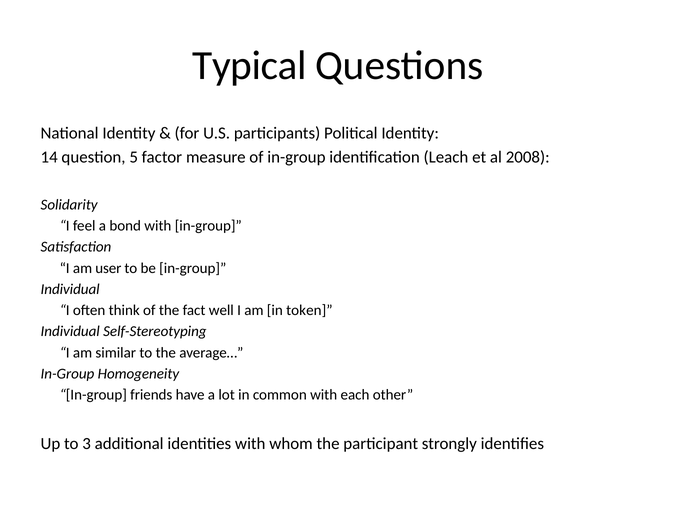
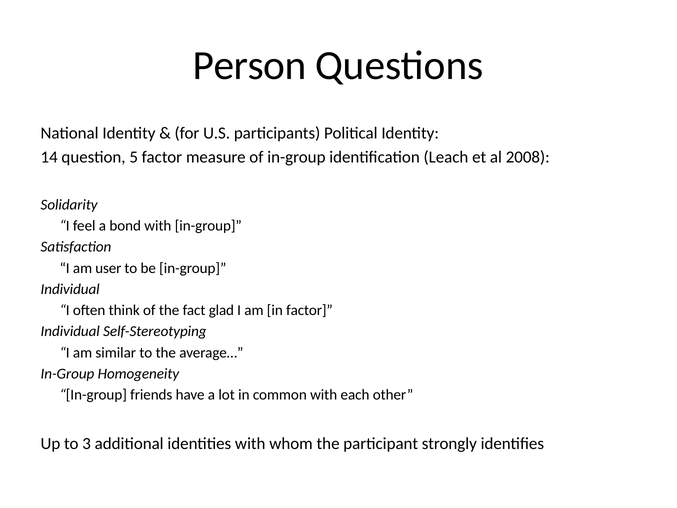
Typical: Typical -> Person (250, 66)
well: well -> glad (221, 310)
in token: token -> factor (309, 310)
